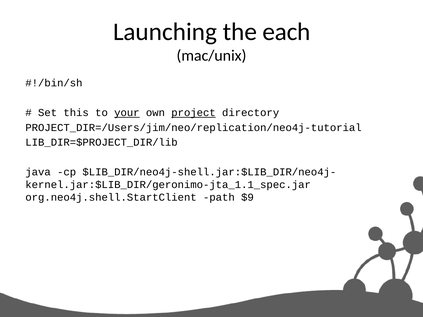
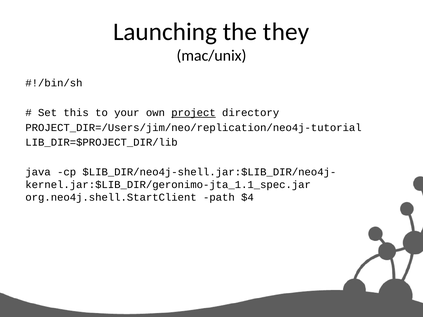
each: each -> they (286, 32)
your underline: present -> none (127, 113)
$9: $9 -> $4 (247, 197)
